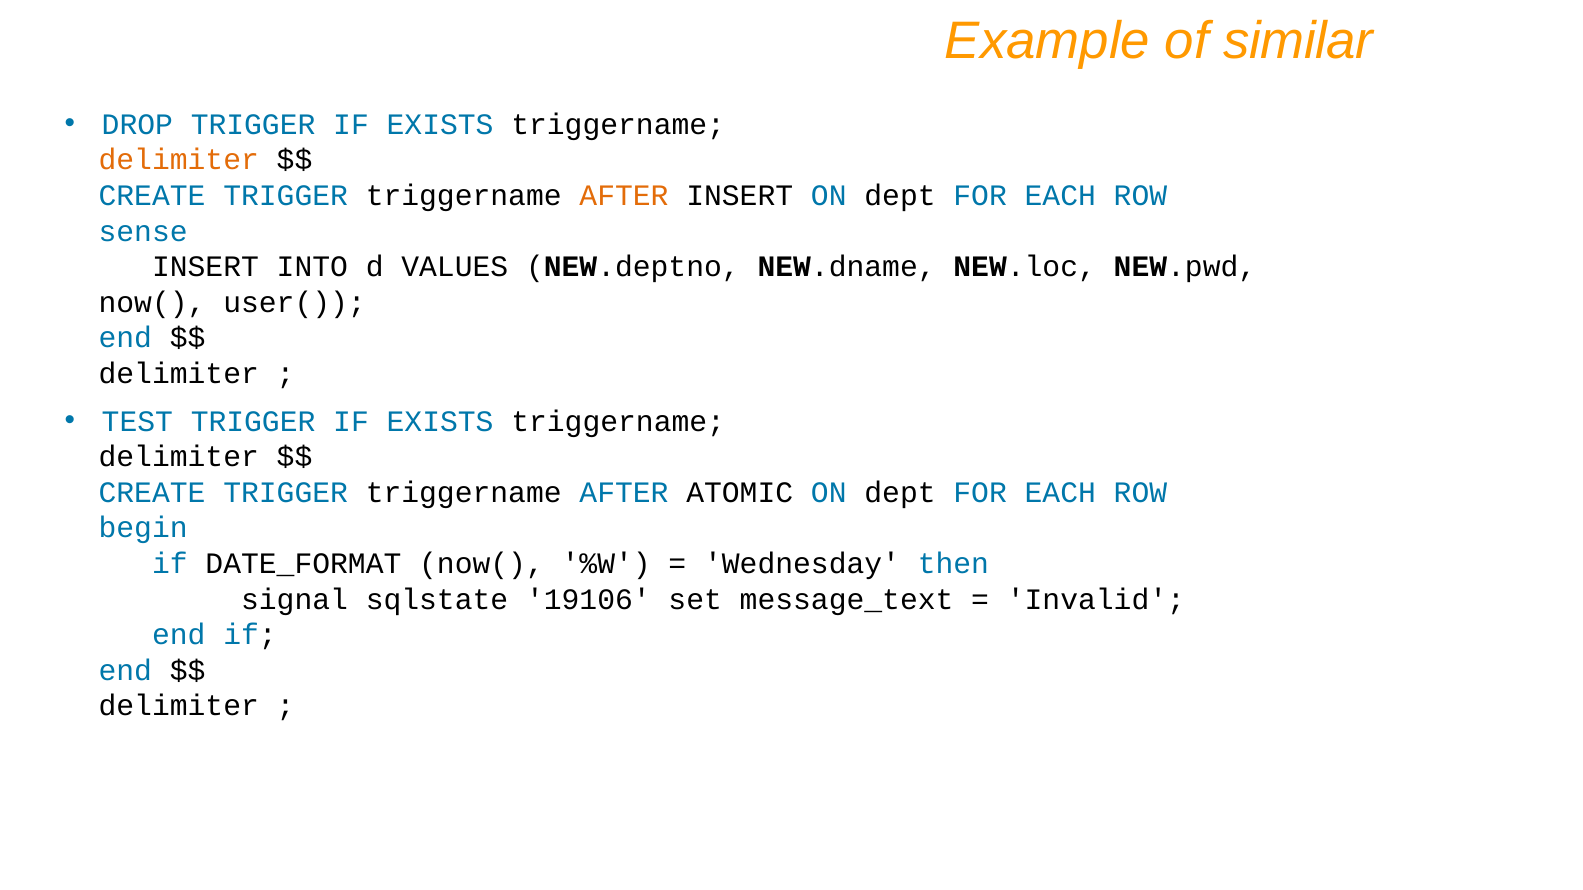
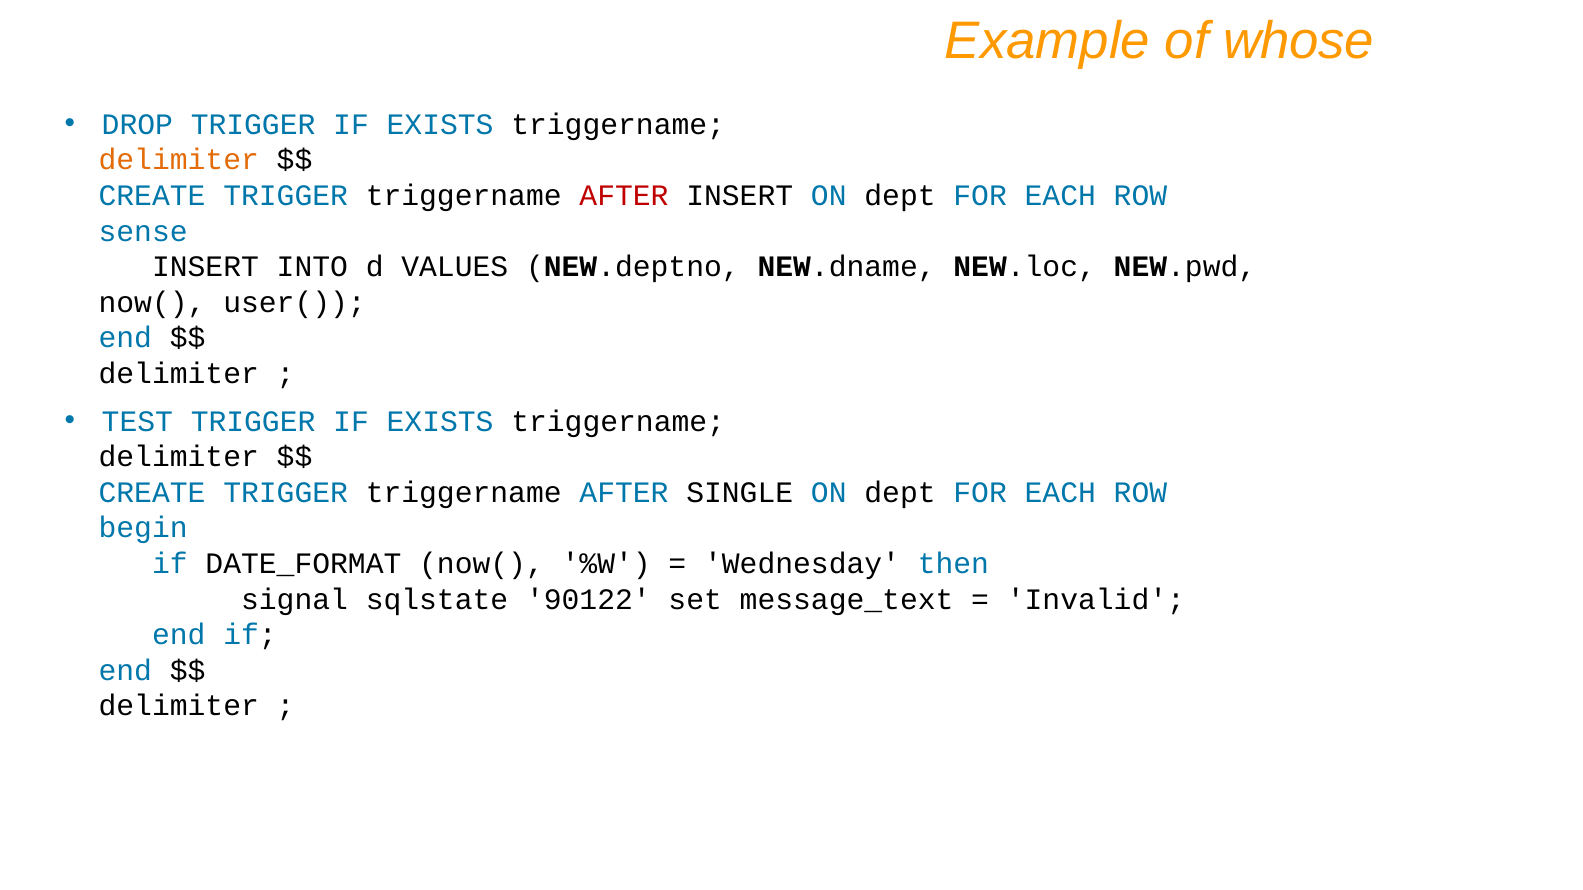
similar: similar -> whose (1298, 41)
AFTER colour: orange -> red (624, 196)
ATOMIC: ATOMIC -> SINGLE (740, 493)
19106: 19106 -> 90122 (588, 600)
